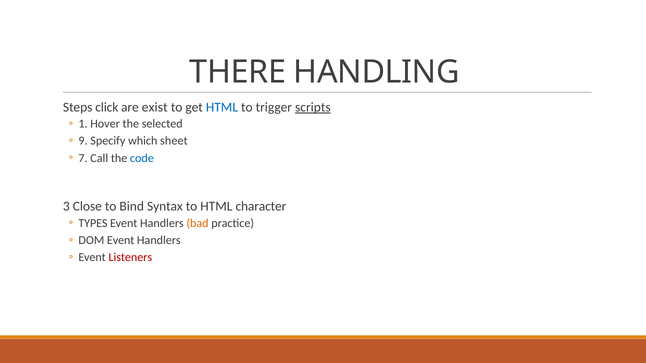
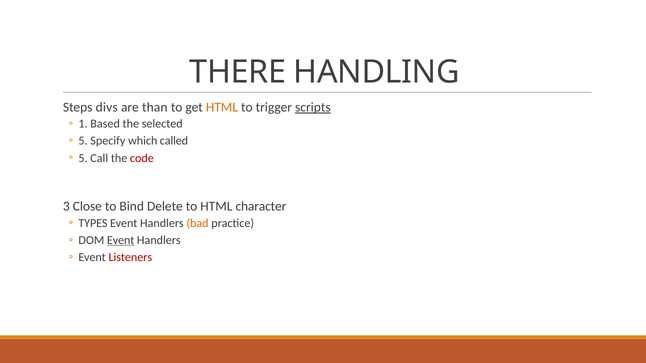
click: click -> divs (107, 107)
exist: exist -> than (155, 107)
HTML colour: blue -> orange (222, 107)
Hover: Hover -> Based (105, 124)
9: 9 -> 5 (83, 141)
sheet: sheet -> called (174, 141)
7: 7 -> 5 (83, 158)
code colour: blue -> red (142, 158)
Syntax: Syntax -> Delete (165, 207)
Event underline: none -> present (121, 240)
